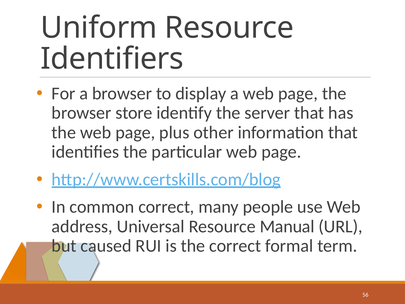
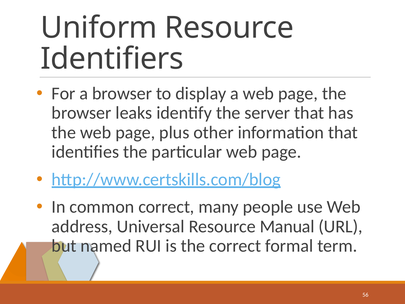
store: store -> leaks (134, 113)
caused: caused -> named (106, 246)
